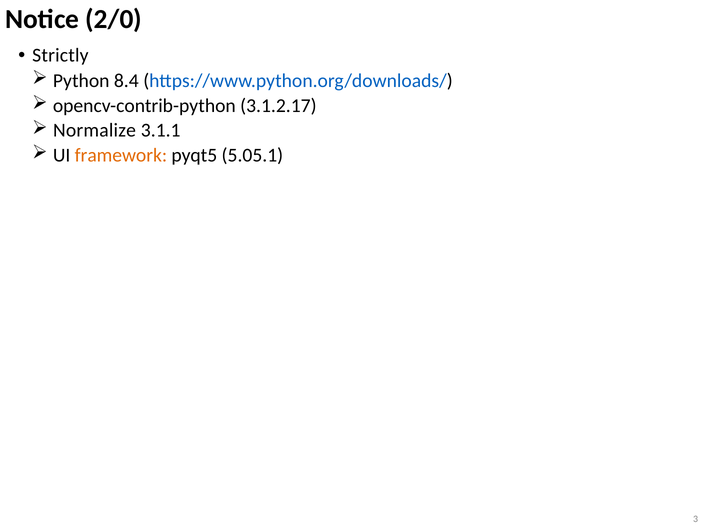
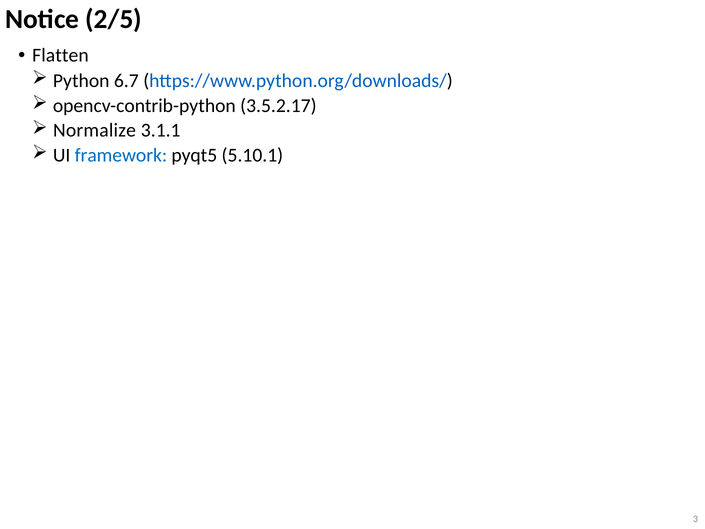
2/0: 2/0 -> 2/5 (114, 19)
Strictly: Strictly -> Flatten (60, 55)
8.4: 8.4 -> 6.7 (126, 81)
3.1.2.17: 3.1.2.17 -> 3.5.2.17 (278, 106)
framework colour: orange -> blue (121, 155)
5.05.1: 5.05.1 -> 5.10.1 (252, 155)
